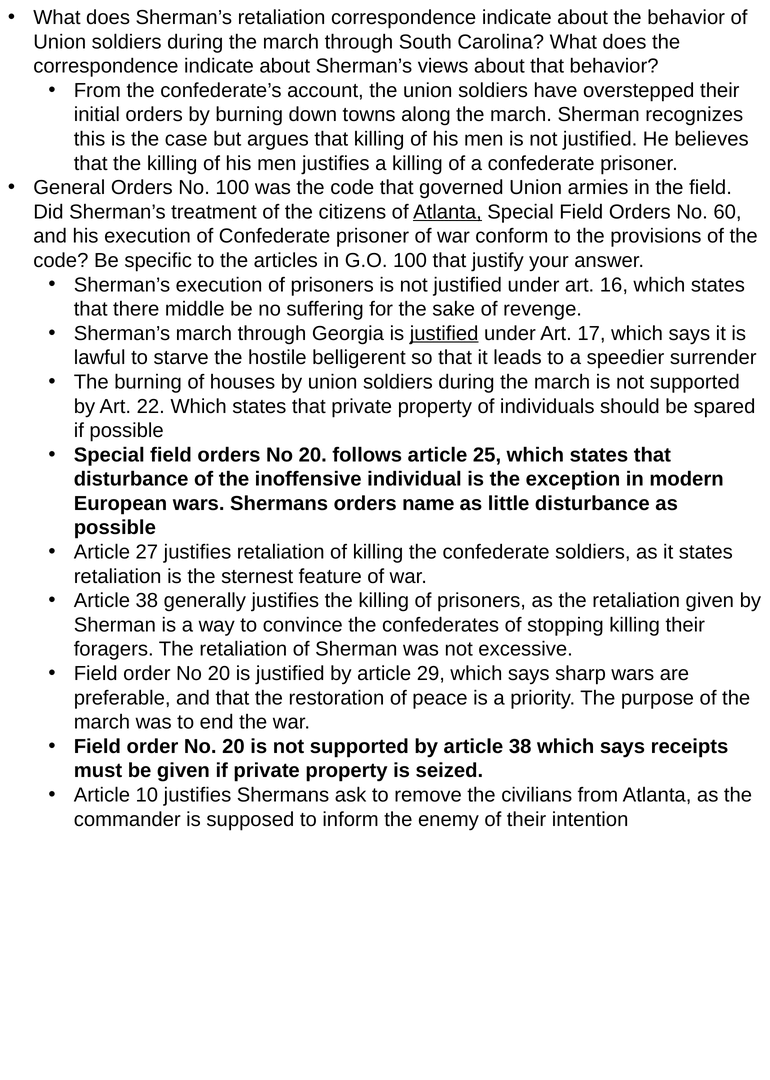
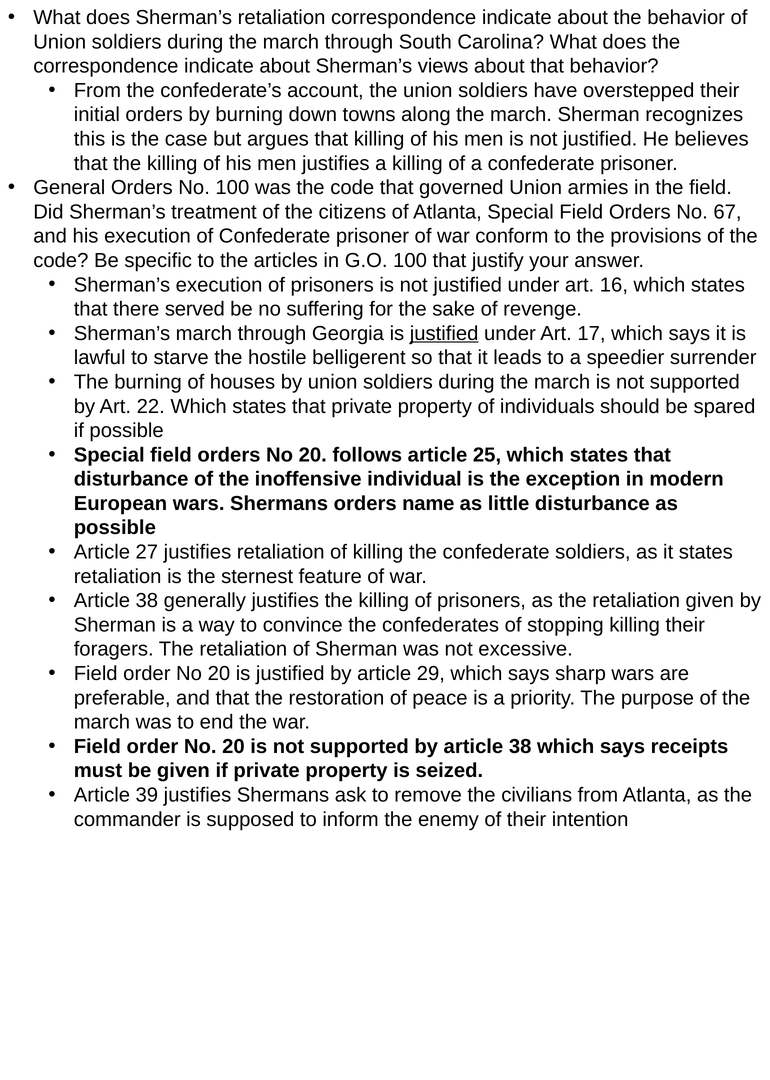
Atlanta underline: present -> none (447, 212)
60: 60 -> 67 (728, 212)
middle: middle -> served (195, 309)
10: 10 -> 39 (147, 796)
